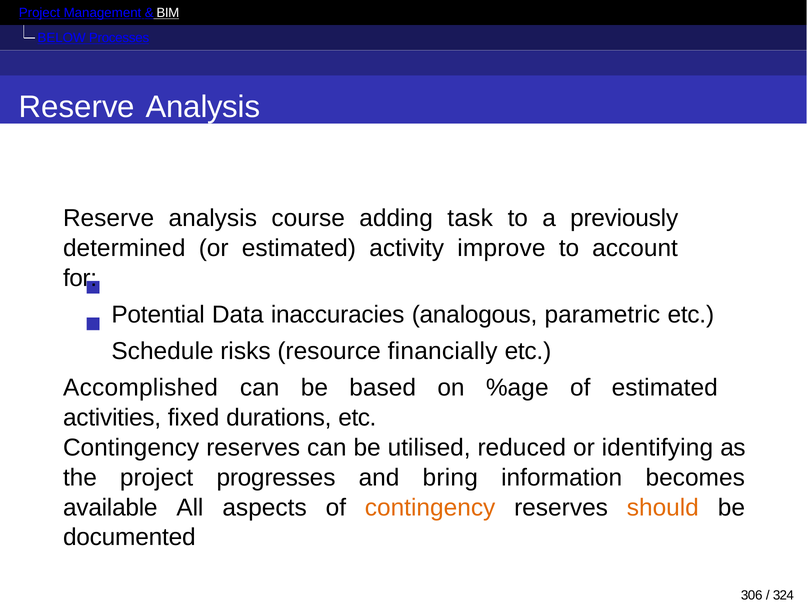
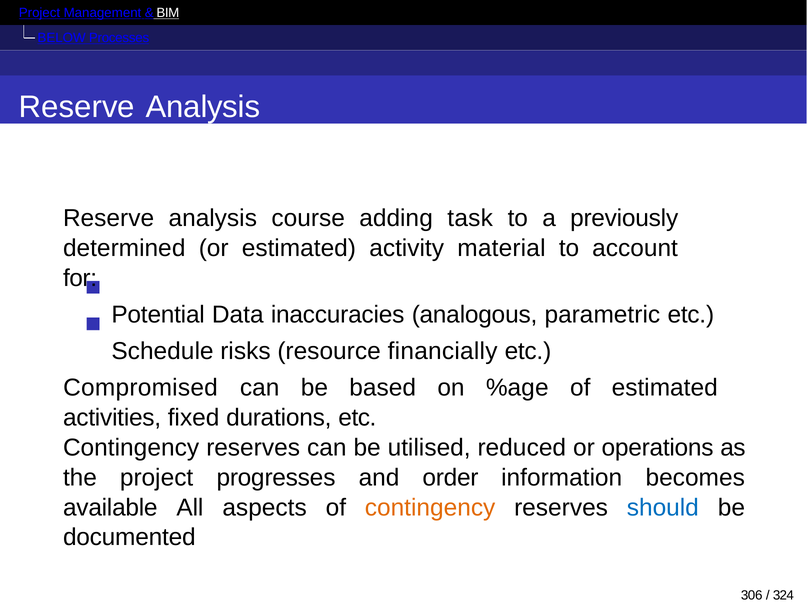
improve: improve -> material (501, 249)
Accomplished: Accomplished -> Compromised (141, 388)
identifying: identifying -> operations (658, 448)
bring: bring -> order (450, 478)
should colour: orange -> blue (663, 508)
